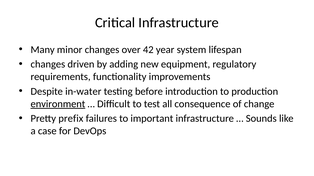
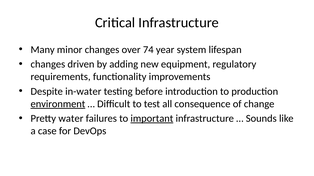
42: 42 -> 74 (148, 50)
prefix: prefix -> water (71, 119)
important underline: none -> present (152, 119)
